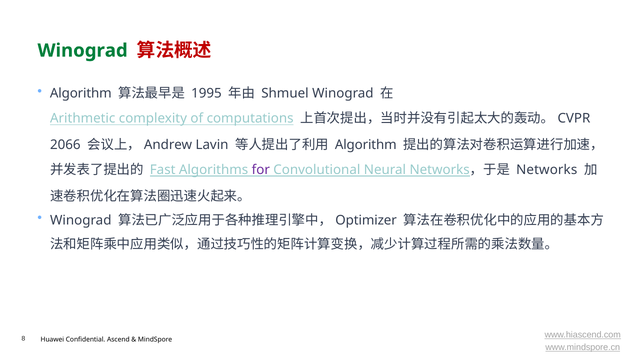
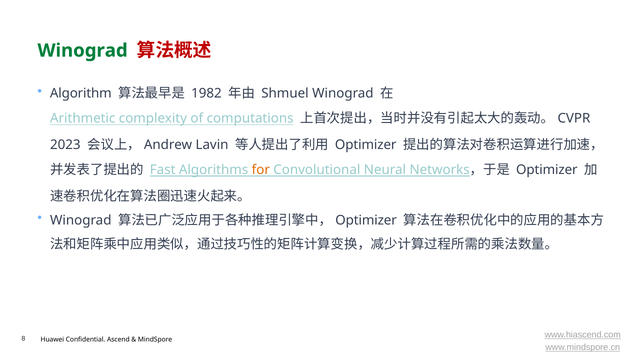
1995: 1995 -> 1982 (206, 94)
2066: 2066 -> 2023 (65, 145)
Algorithm: Algorithm -> Optimizer (366, 145)
for colour: purple -> orange (261, 170)
Networks: Networks -> Optimizer (547, 170)
